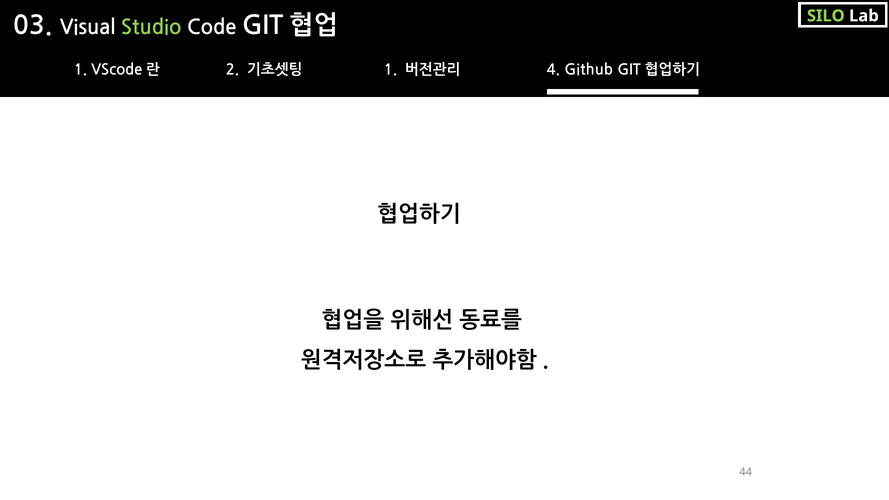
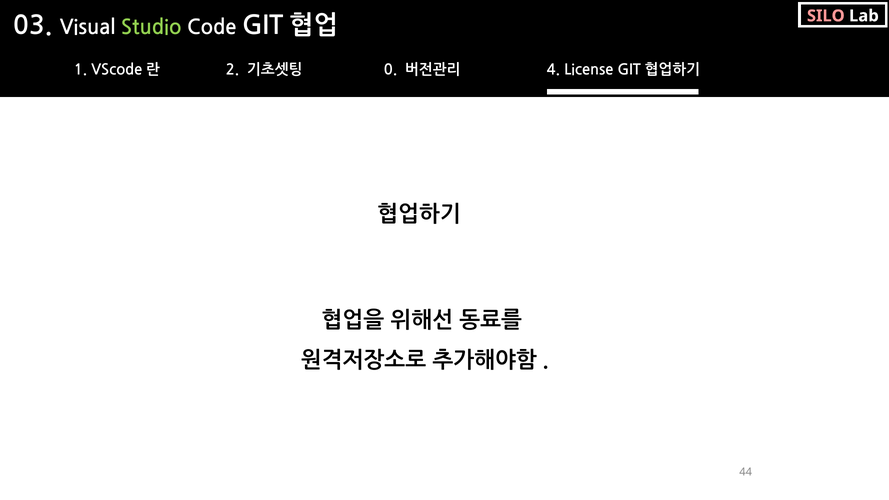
SILO colour: light green -> pink (826, 16)
Github: Github -> License (589, 70)
1: 1 -> 0 (391, 70)
